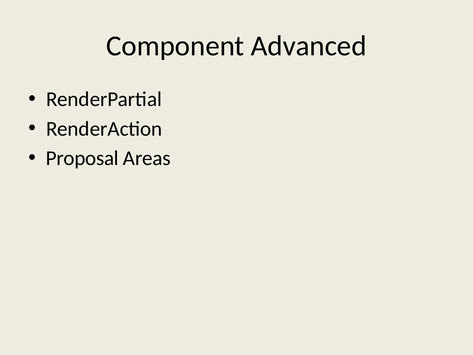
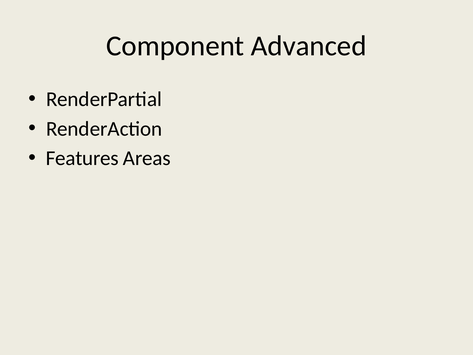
Proposal: Proposal -> Features (82, 158)
